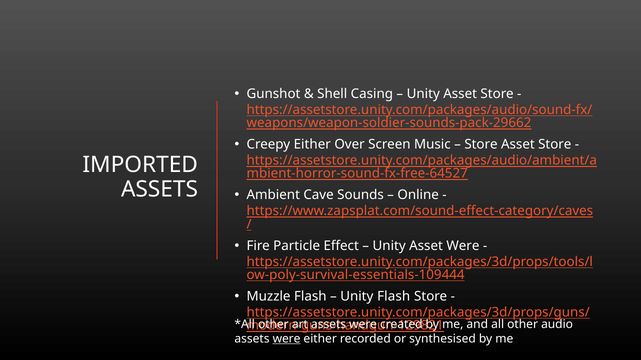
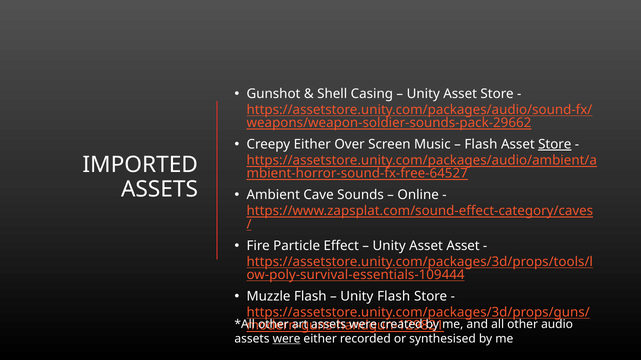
Store: Store -> Flash (481, 145)
Store underline: none -> present (555, 145)
Asset Were: Were -> Asset (463, 246)
